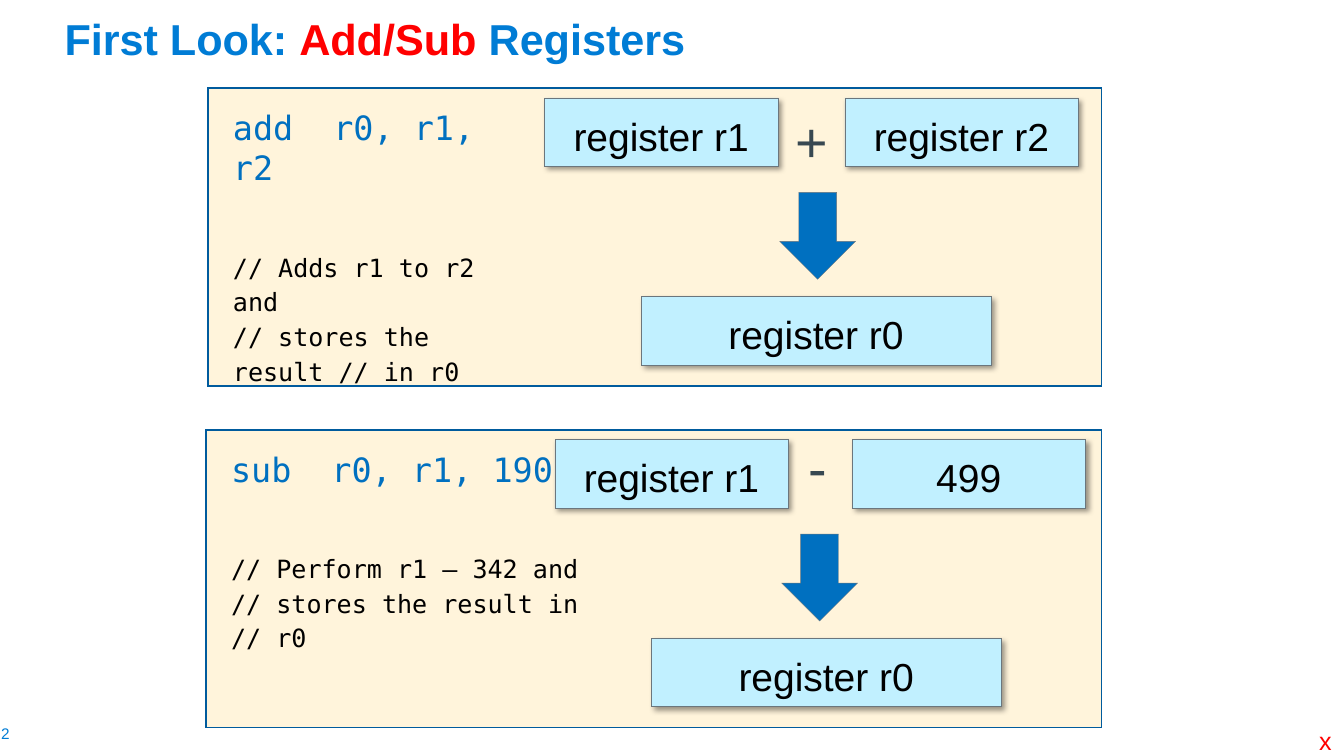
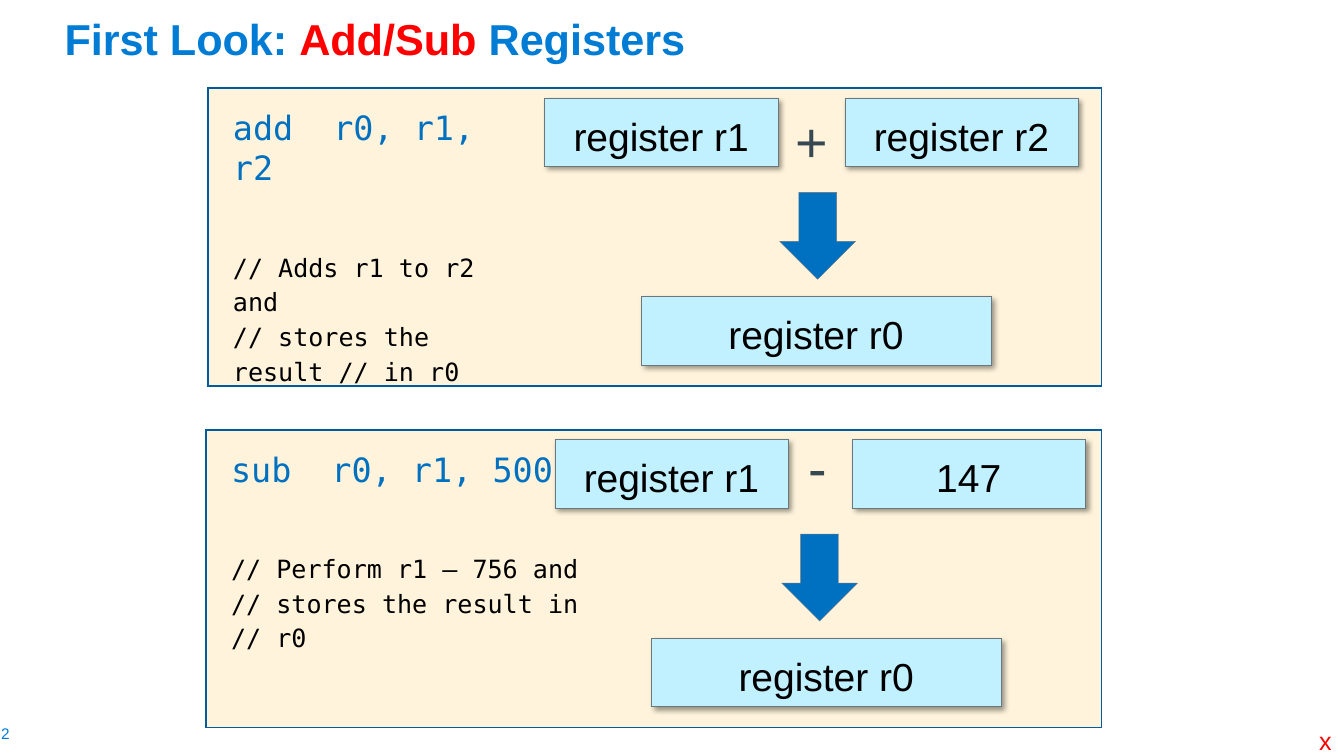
190: 190 -> 500 (523, 471)
499: 499 -> 147 (969, 480)
342: 342 -> 756 (495, 570)
